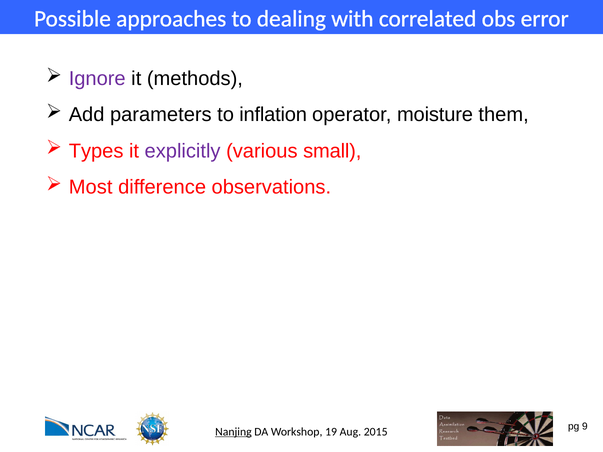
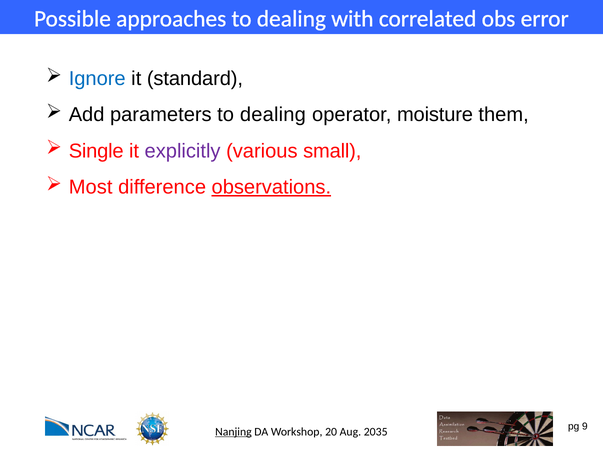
Ignore colour: purple -> blue (97, 79)
methods: methods -> standard (195, 79)
parameters to inflation: inflation -> dealing (273, 115)
Types: Types -> Single (96, 151)
observations underline: none -> present (271, 187)
19: 19 -> 20 (331, 432)
2015: 2015 -> 2035 (376, 432)
